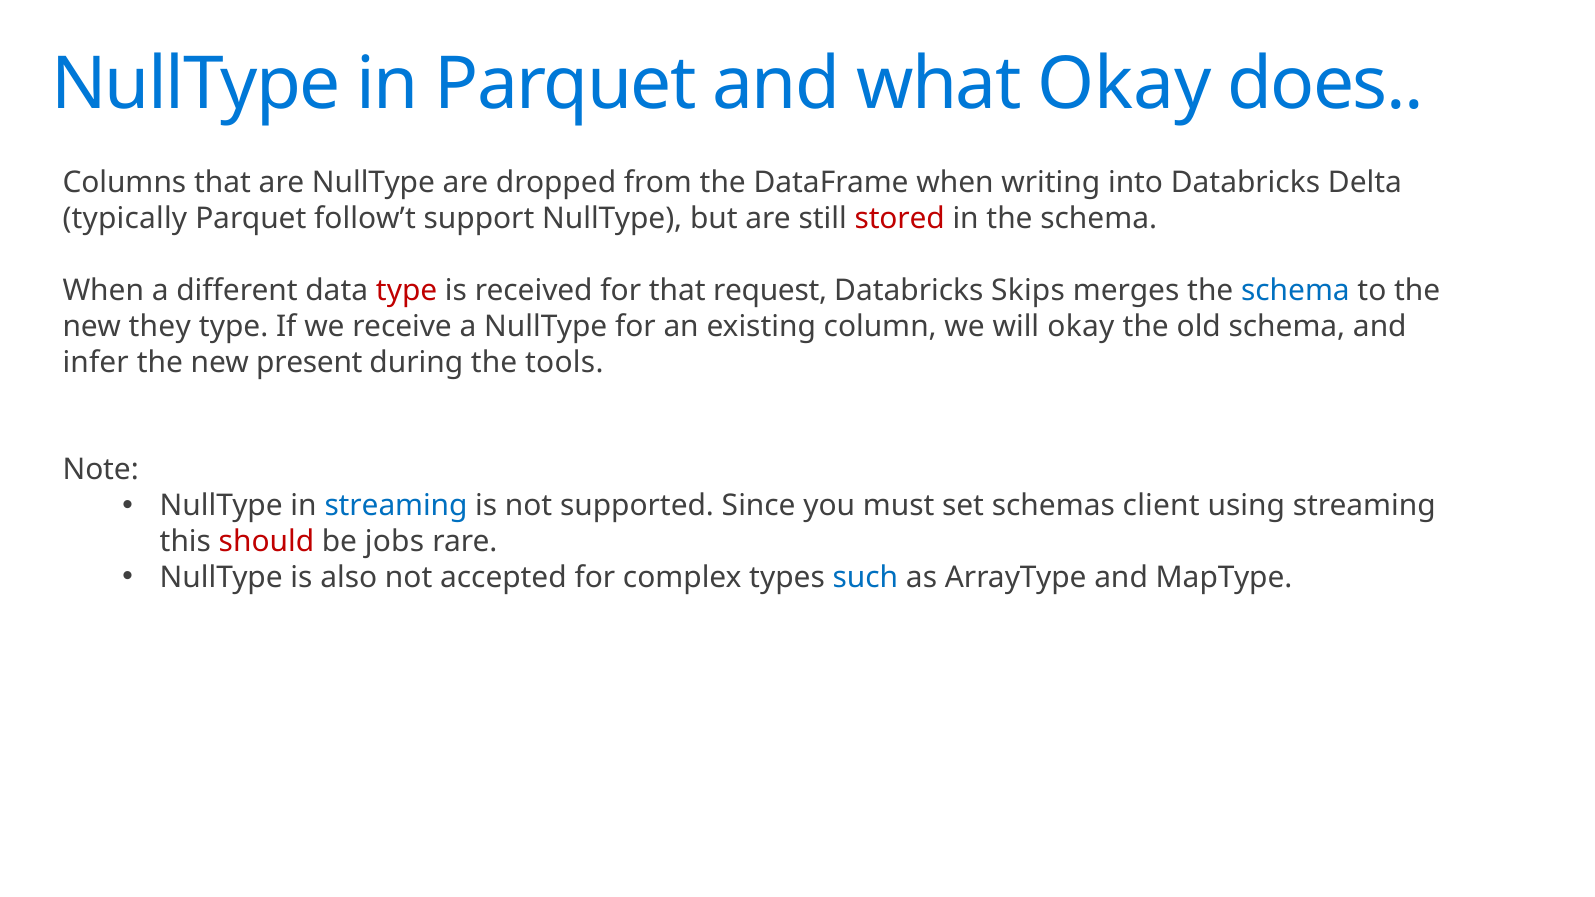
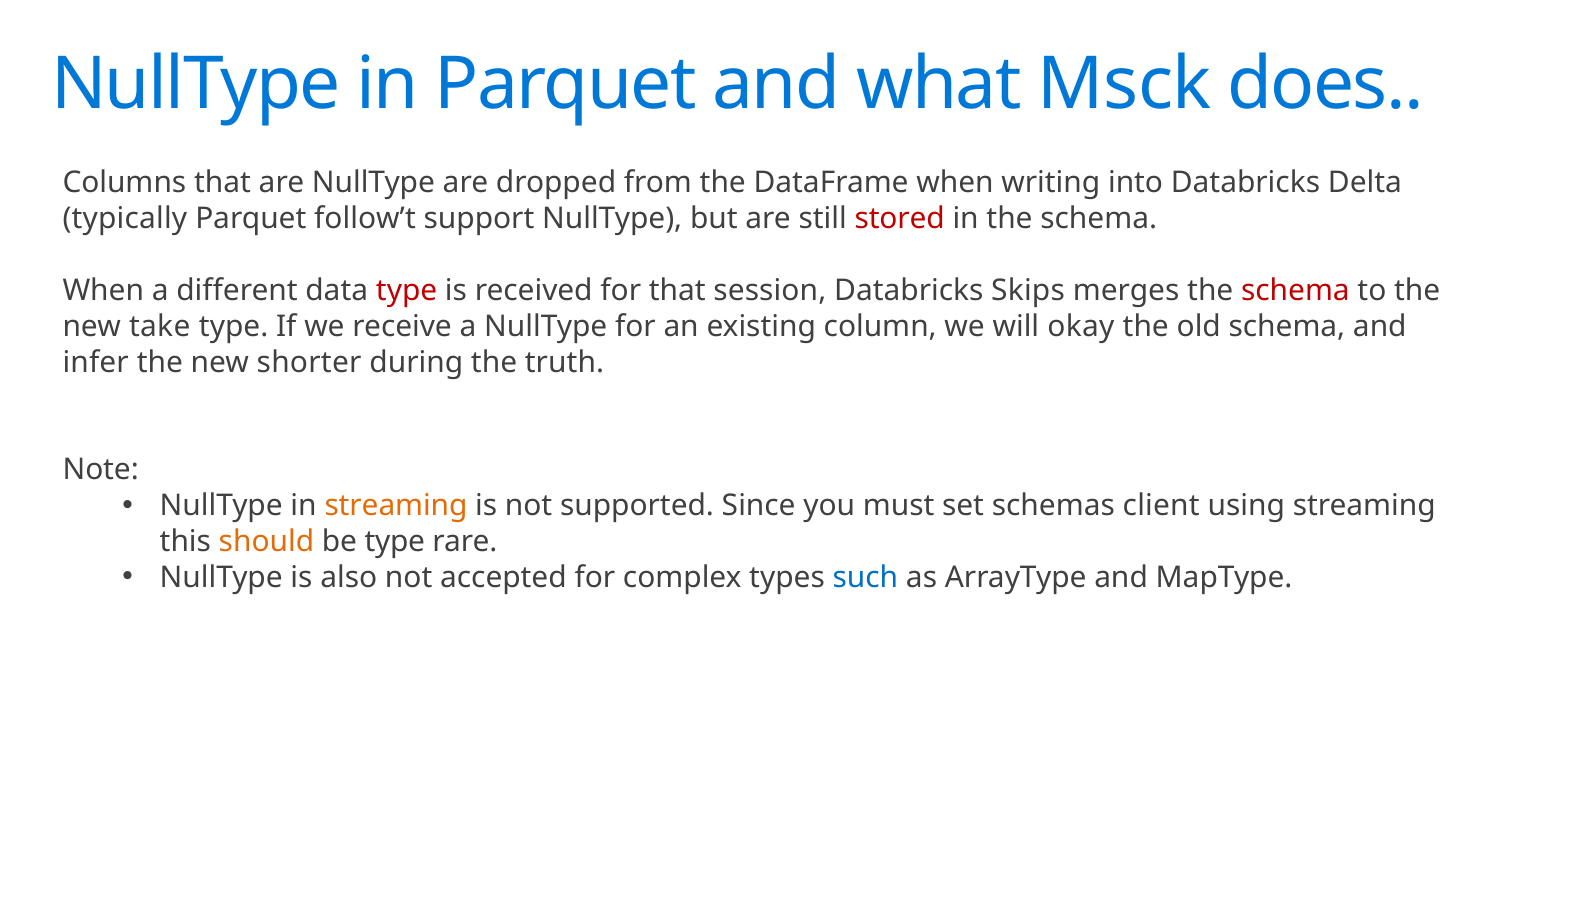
what Okay: Okay -> Msck (1125, 85)
request: request -> session (770, 291)
schema colour: blue -> red (1295, 291)
they: they -> take (160, 327)
present: present -> shorter (309, 362)
tools: tools -> truth (564, 362)
streaming colour: blue -> orange (396, 506)
should colour: red -> orange (266, 542)
be jobs: jobs -> type (395, 542)
